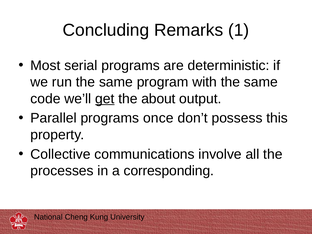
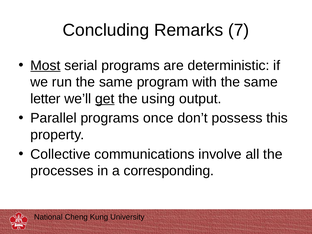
1: 1 -> 7 (239, 30)
Most underline: none -> present (45, 65)
code: code -> letter (46, 99)
about: about -> using (158, 99)
